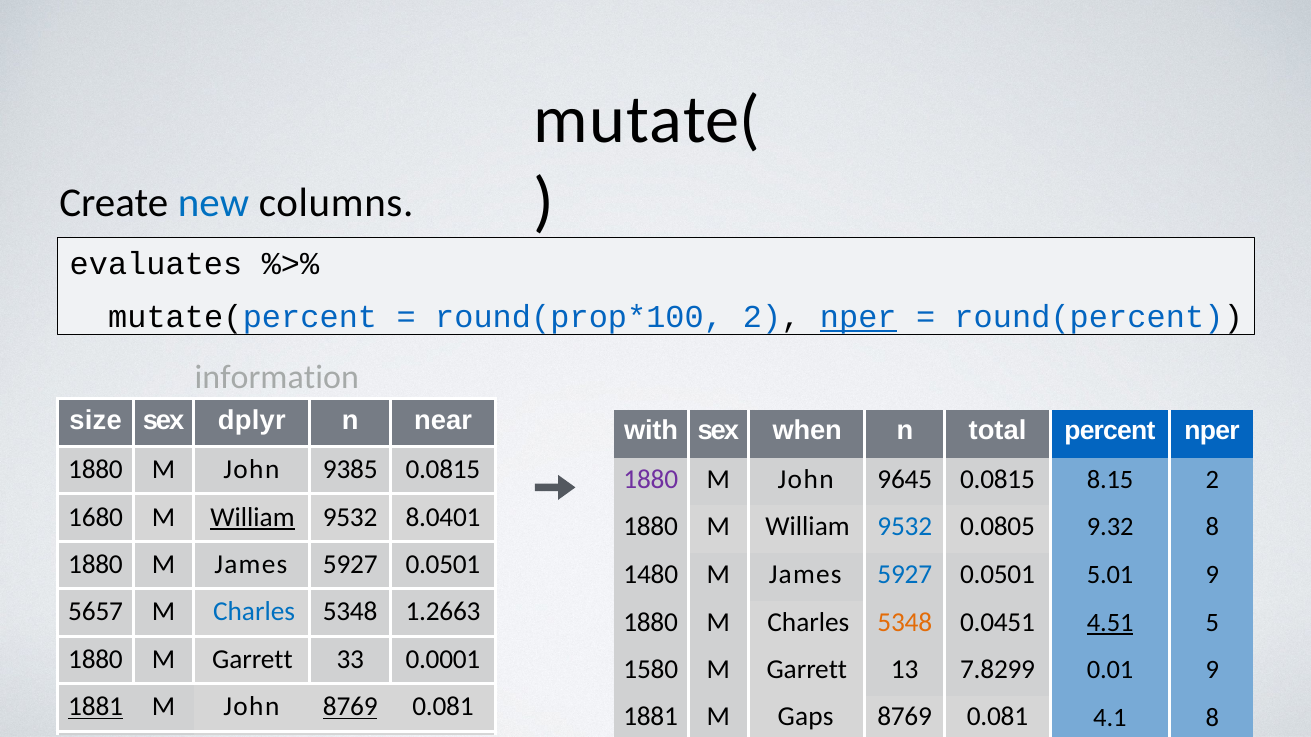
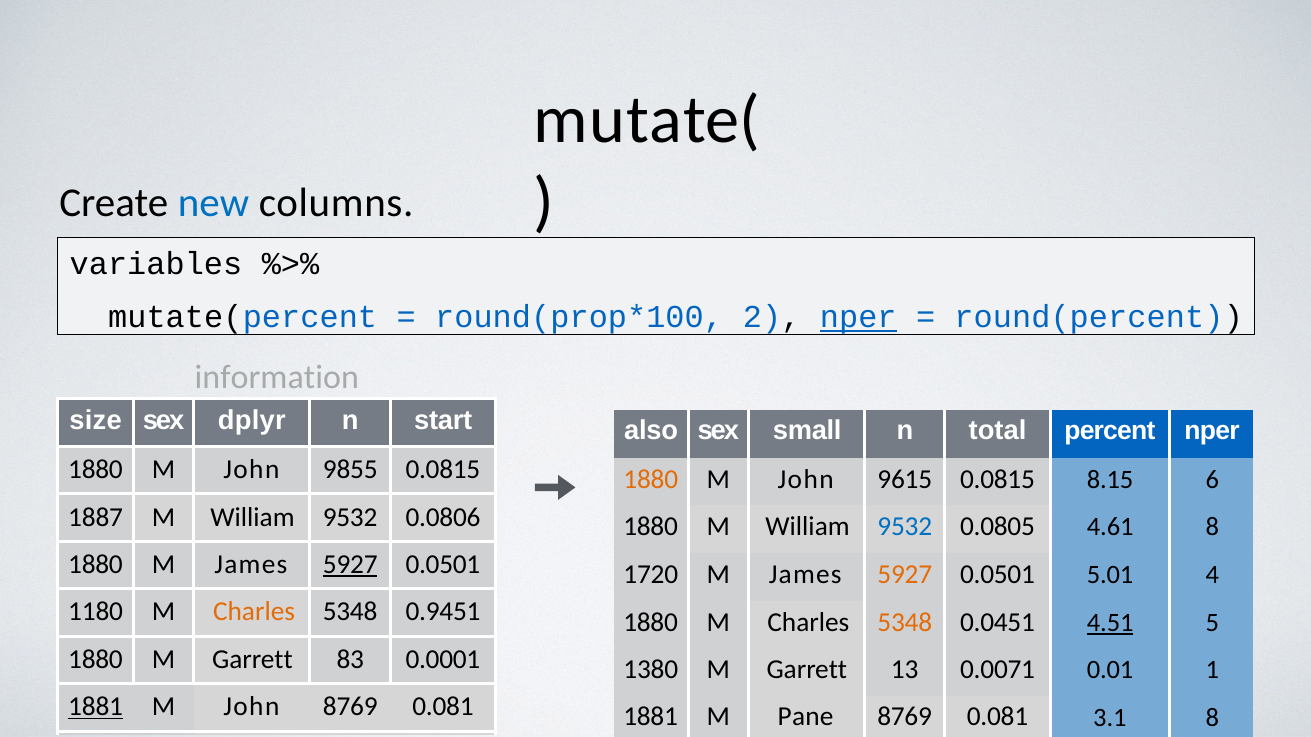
evaluates: evaluates -> variables (156, 264)
near: near -> start (443, 421)
with: with -> also (651, 431)
when: when -> small (807, 431)
9385: 9385 -> 9855 (350, 470)
1880 colour: purple -> orange (651, 480)
9645: 9645 -> 9615 (905, 480)
8.15 2: 2 -> 6 (1212, 480)
1680: 1680 -> 1887 (96, 517)
William underline: present -> none (253, 517)
8.0401: 8.0401 -> 0.0806 (443, 517)
9.32: 9.32 -> 4.61 (1110, 527)
5927 underline: none -> present (350, 565)
1480: 1480 -> 1720 (651, 575)
5927 colour: blue -> orange (905, 575)
5.01 9: 9 -> 4 (1212, 575)
5657: 5657 -> 1180 (96, 612)
Charles colour: blue -> orange (254, 612)
1.2663: 1.2663 -> 0.9451 (443, 612)
33: 33 -> 83 (350, 660)
1580: 1580 -> 1380 (651, 670)
7.8299: 7.8299 -> 0.0071 (998, 670)
0.01 9: 9 -> 1 (1212, 670)
8769 underline: present -> none (350, 707)
Gaps: Gaps -> Pane (806, 717)
4.1: 4.1 -> 3.1 (1110, 718)
